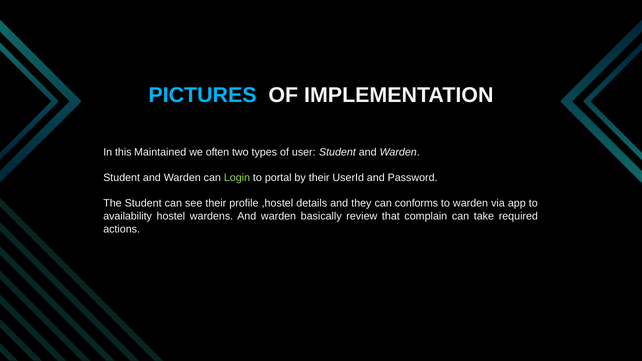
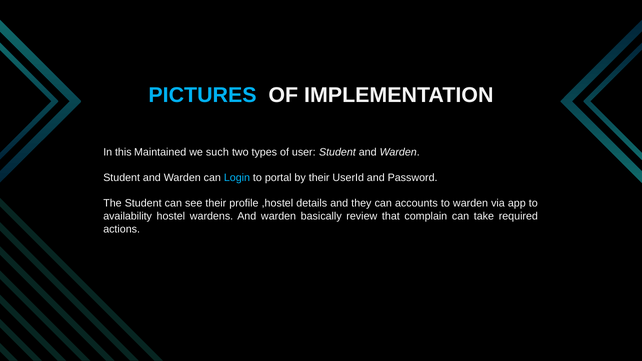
often: often -> such (217, 152)
Login colour: light green -> light blue (237, 178)
conforms: conforms -> accounts (416, 204)
